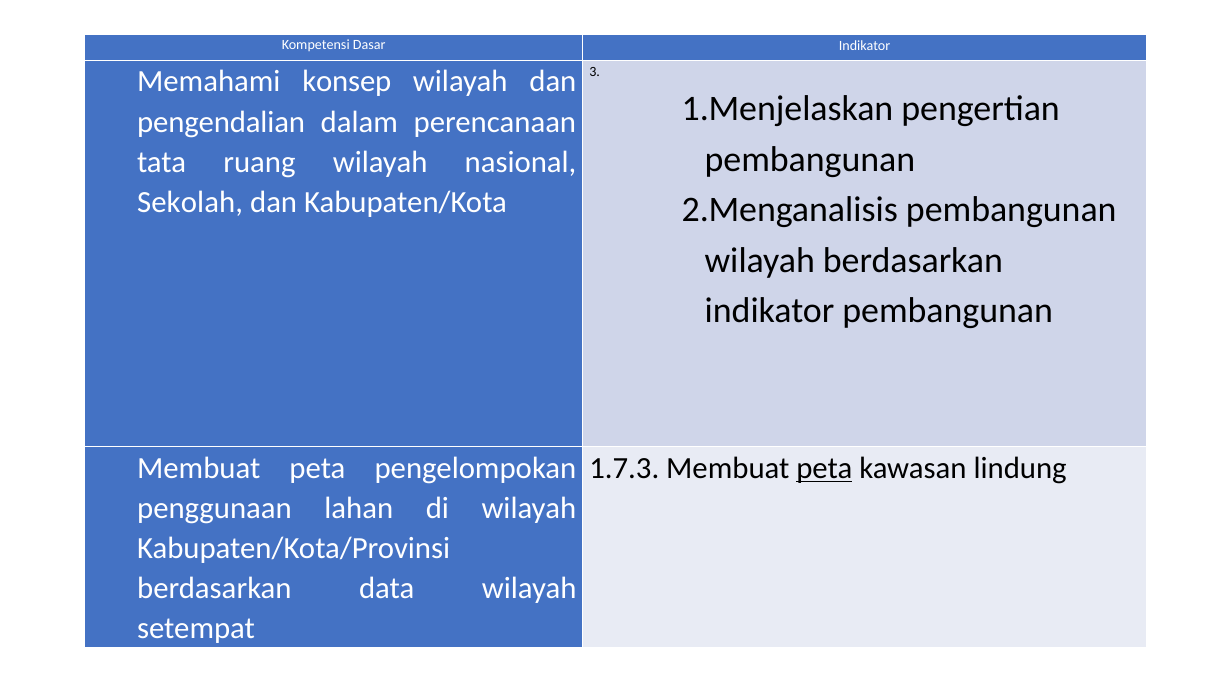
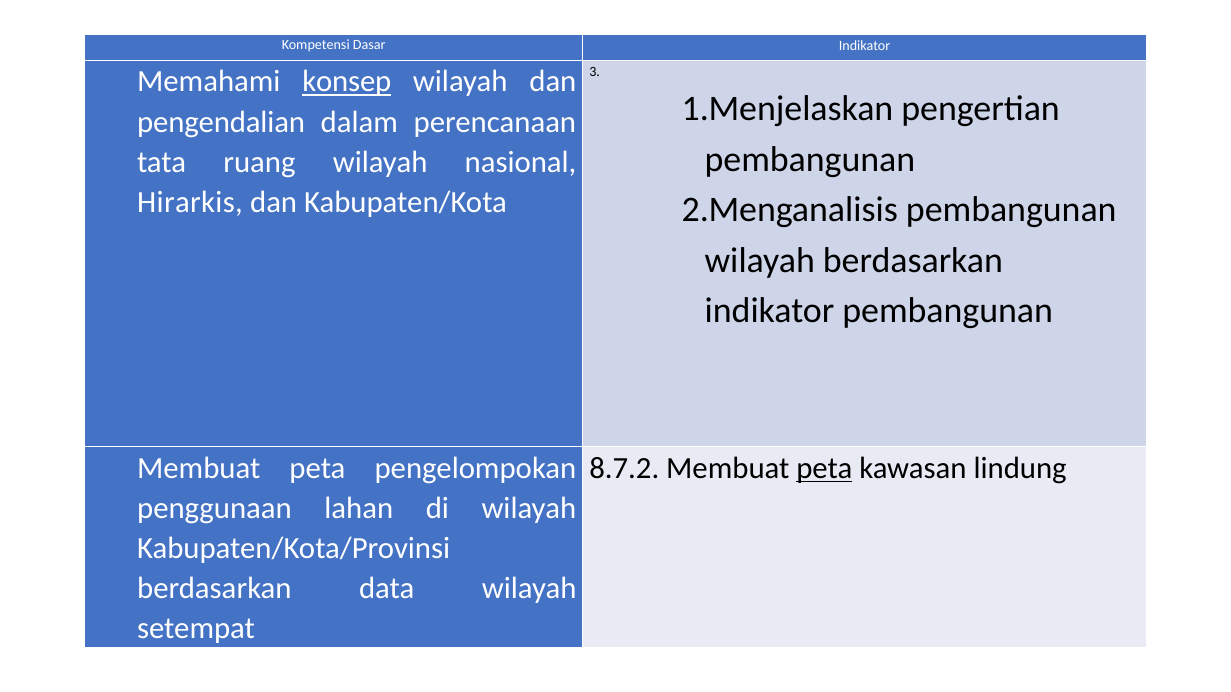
konsep underline: none -> present (347, 82)
Sekolah: Sekolah -> Hirarkis (190, 202)
1.7.3: 1.7.3 -> 8.7.2 (624, 469)
